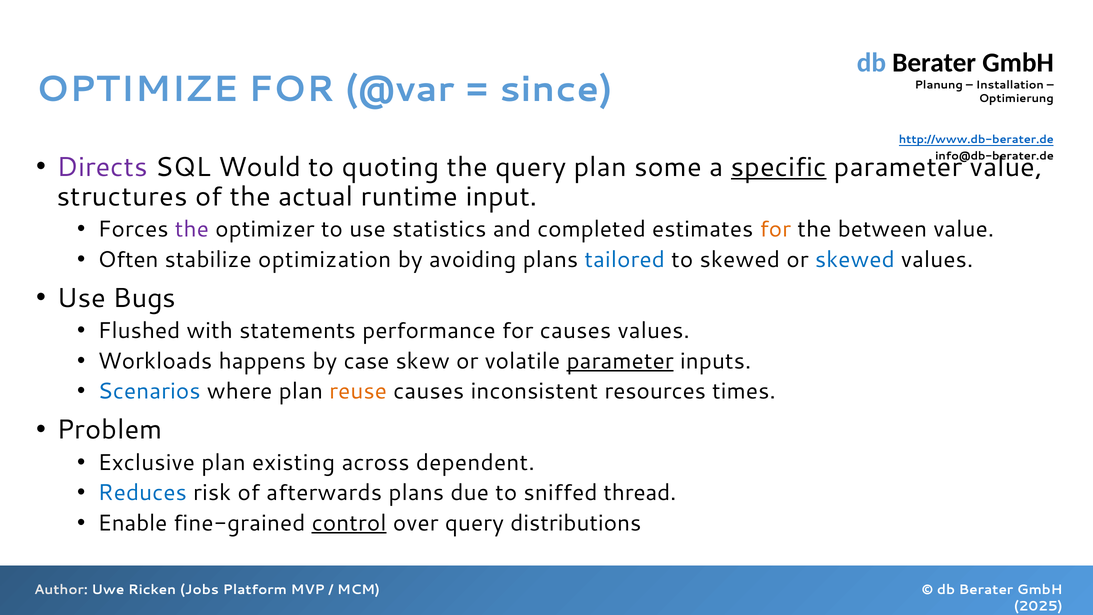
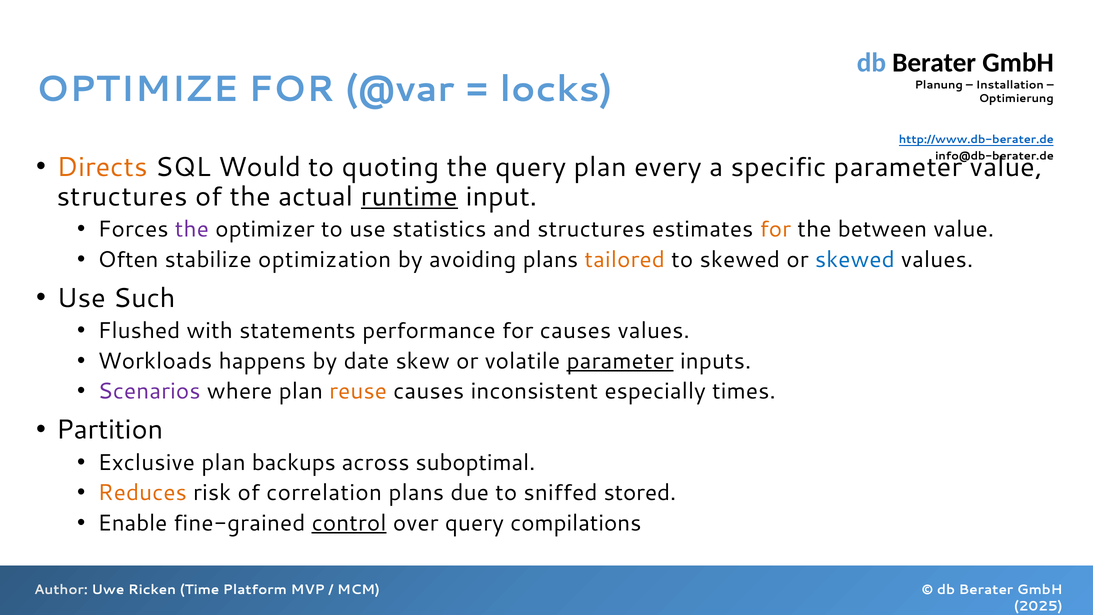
since: since -> locks (556, 89)
Directs colour: purple -> orange (102, 167)
some: some -> every (668, 167)
specific underline: present -> none (779, 167)
runtime underline: none -> present (410, 196)
and completed: completed -> structures (591, 229)
tailored colour: blue -> orange (625, 259)
Bugs: Bugs -> Such (144, 298)
case: case -> date (366, 361)
Scenarios colour: blue -> purple (149, 391)
resources: resources -> especially (655, 391)
Problem: Problem -> Partition (110, 430)
existing: existing -> backups (294, 462)
dependent: dependent -> suboptimal (475, 462)
Reduces colour: blue -> orange (142, 493)
afterwards: afterwards -> correlation (324, 493)
thread: thread -> stored (640, 493)
distributions: distributions -> compilations (576, 523)
Jobs: Jobs -> Time (199, 590)
